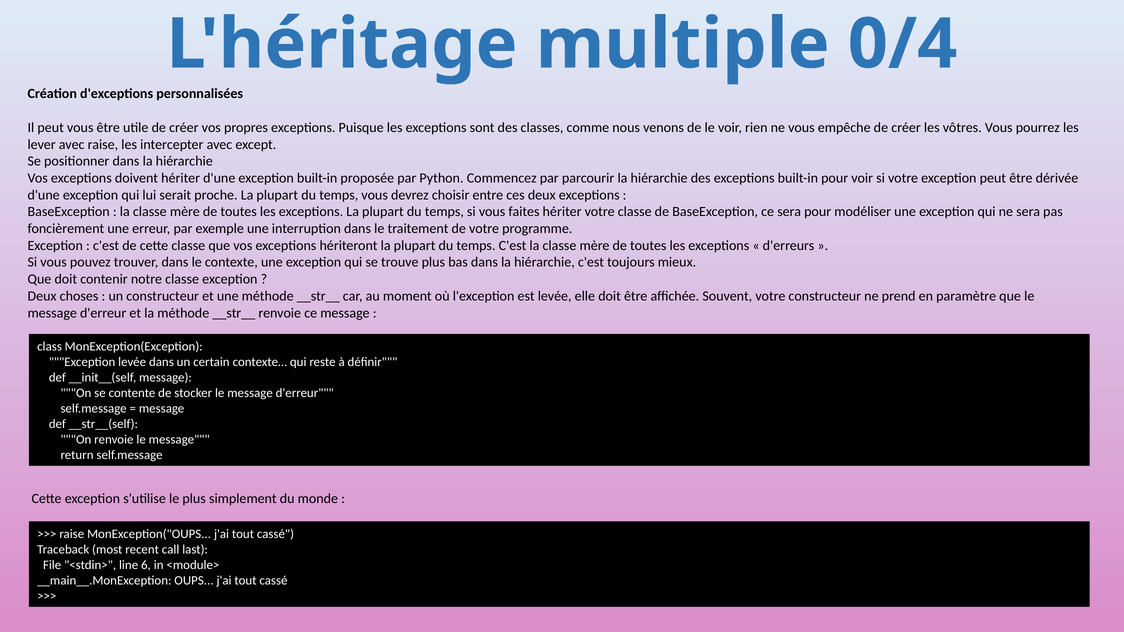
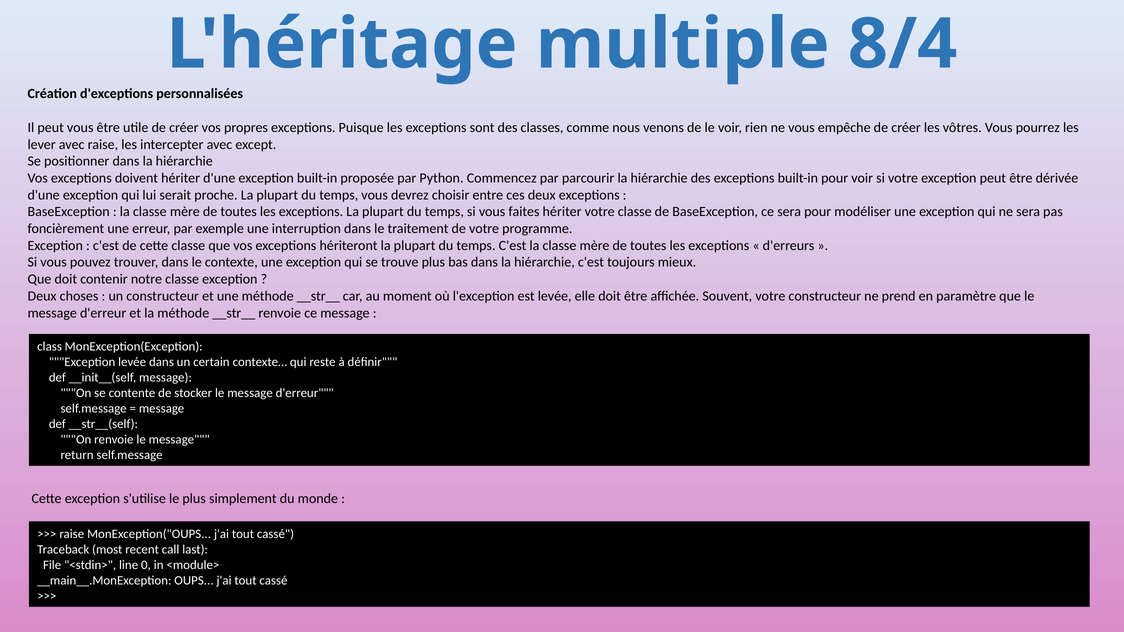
0/4: 0/4 -> 8/4 (903, 44)
6: 6 -> 0 (146, 565)
